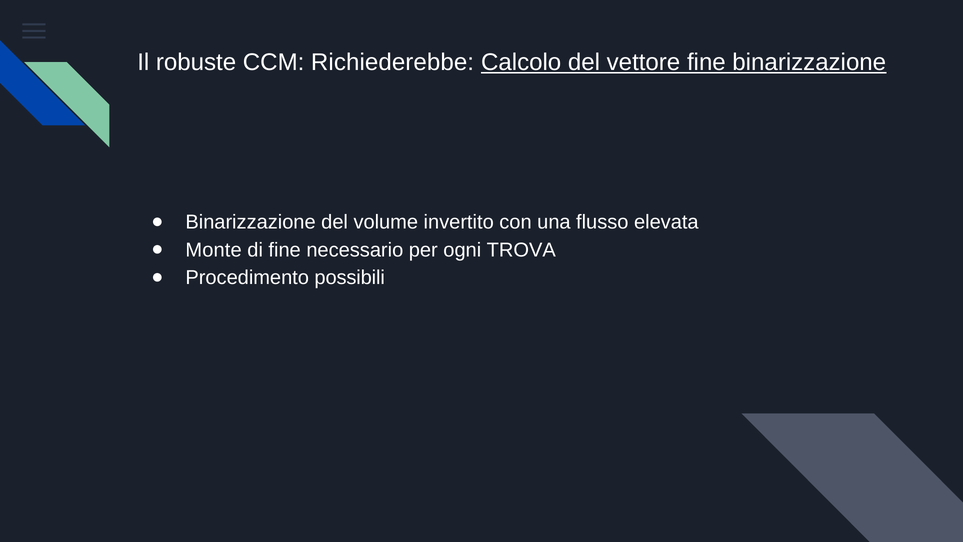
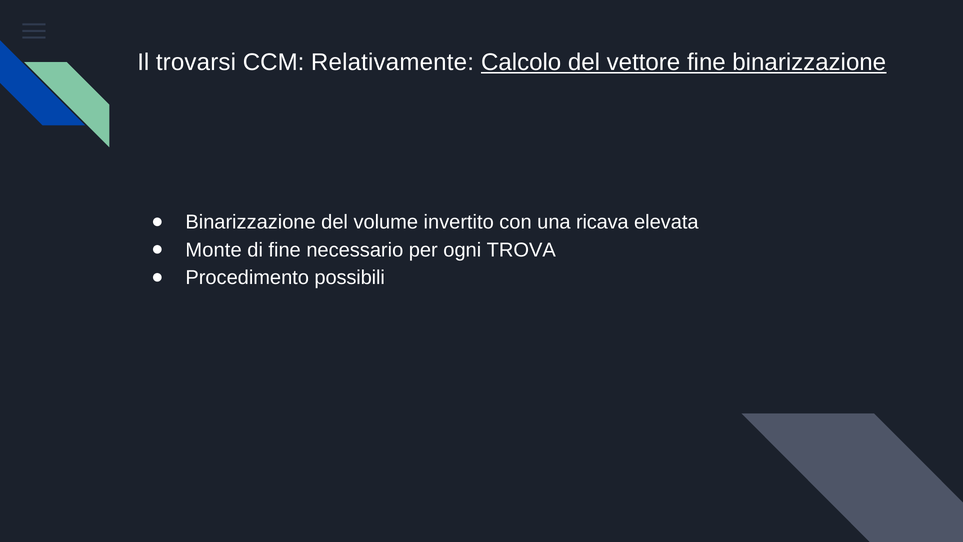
robuste: robuste -> trovarsi (196, 62)
Richiederebbe: Richiederebbe -> Relativamente (392, 62)
flusso: flusso -> ricava (602, 222)
